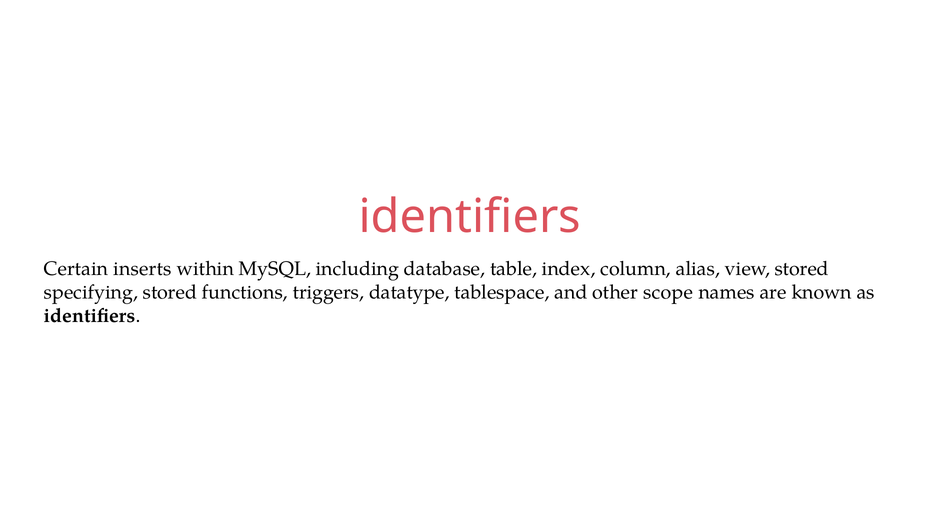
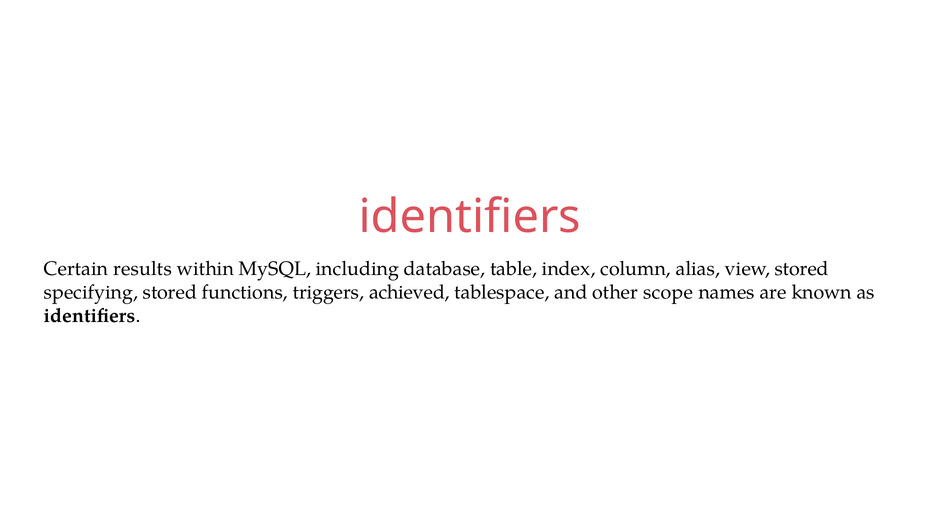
inserts: inserts -> results (142, 269)
datatype: datatype -> achieved (409, 293)
